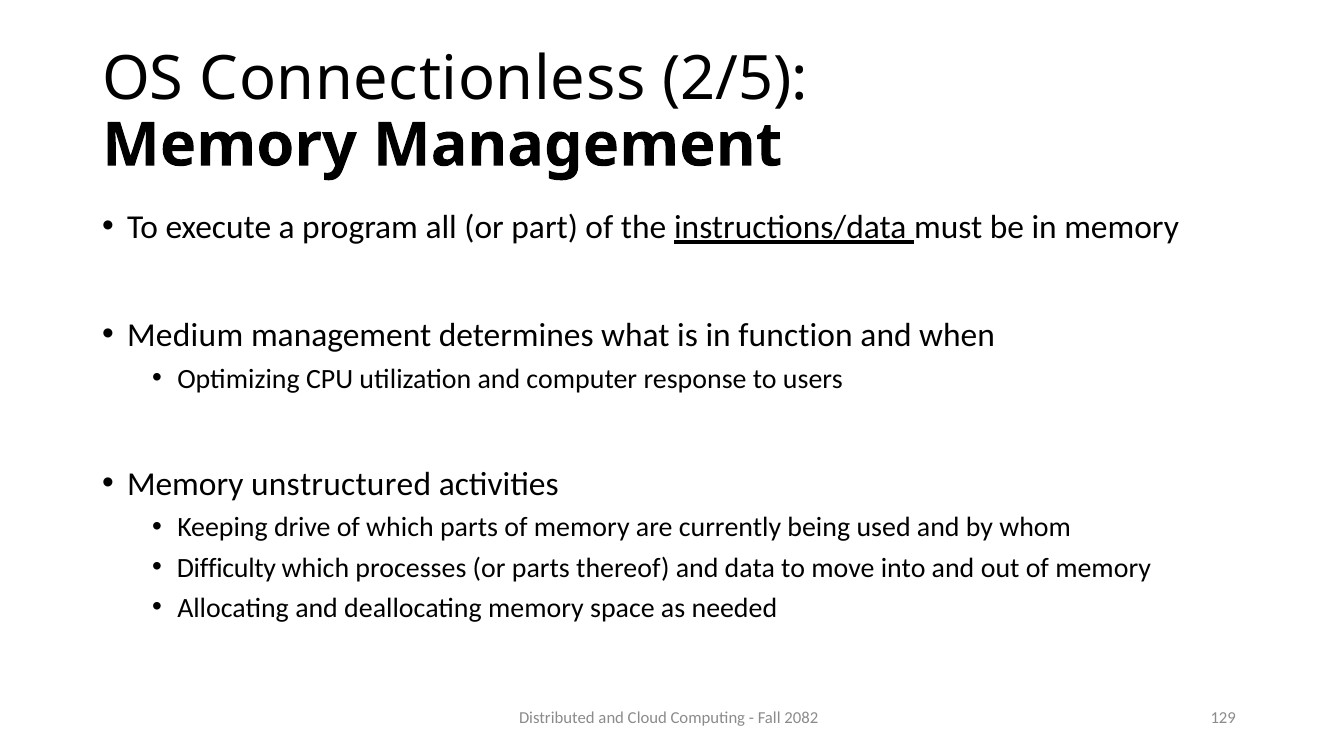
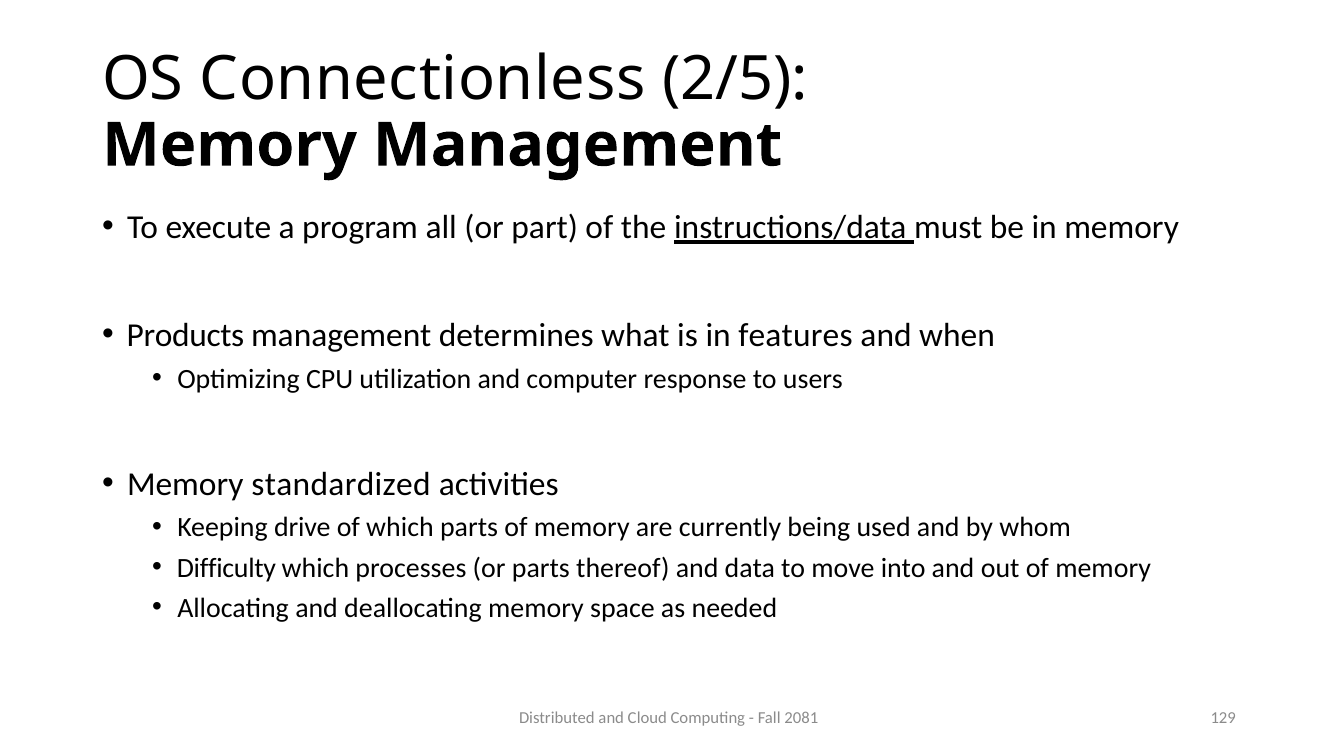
Medium: Medium -> Products (185, 336)
function: function -> features (795, 336)
unstructured: unstructured -> standardized (341, 485)
2082: 2082 -> 2081 (801, 719)
